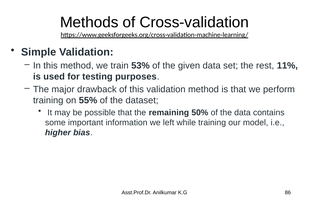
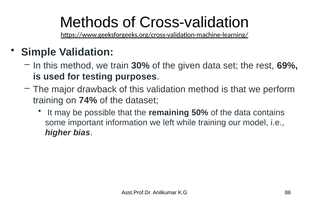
53%: 53% -> 30% (140, 66)
11%: 11% -> 69% (287, 66)
55%: 55% -> 74% (88, 100)
